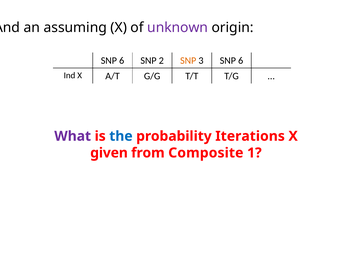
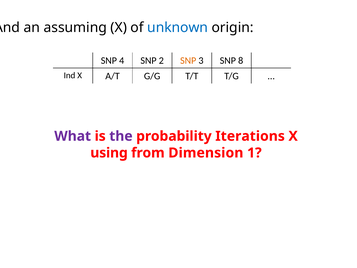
unknown colour: purple -> blue (178, 27)
6: 6 -> 4 (122, 60)
3 SNP 6: 6 -> 8 (241, 60)
the colour: blue -> purple (121, 136)
given: given -> using (109, 153)
Composite: Composite -> Dimension (206, 153)
